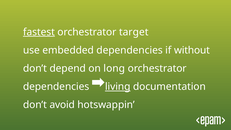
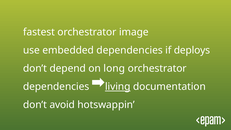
fastest underline: present -> none (39, 32)
target: target -> image (134, 32)
without: without -> deploys (192, 50)
